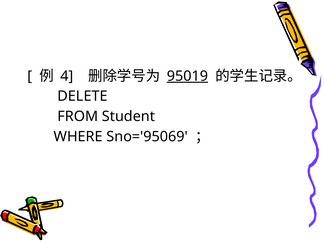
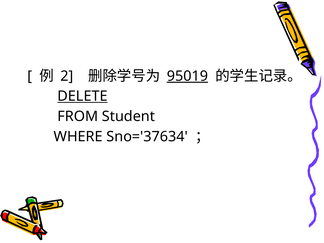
4: 4 -> 2 (67, 76)
DELETE underline: none -> present (83, 96)
Sno='95069: Sno='95069 -> Sno='37634 (147, 137)
